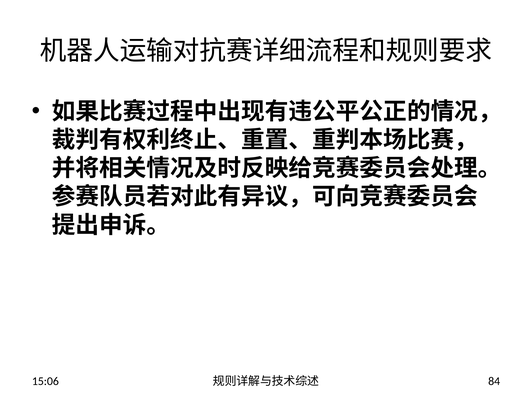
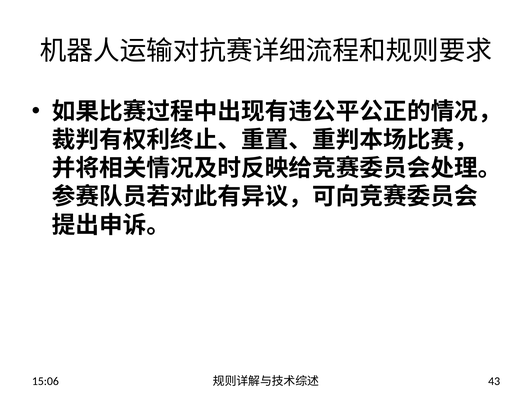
84: 84 -> 43 (494, 381)
